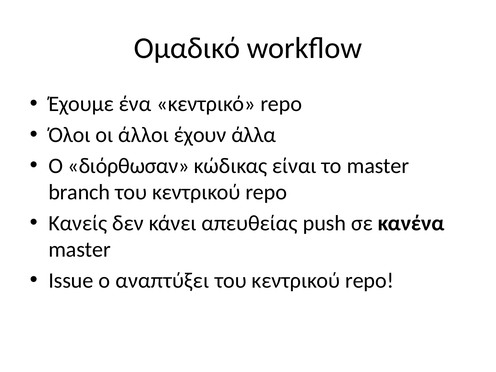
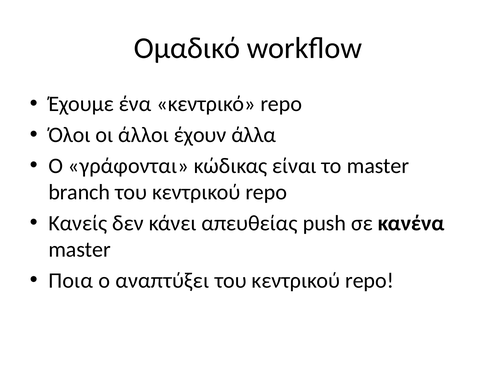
διόρθωσαν: διόρθωσαν -> γράφονται (128, 166)
Issue: Issue -> Ποια (71, 280)
